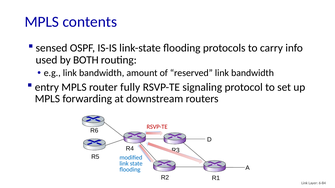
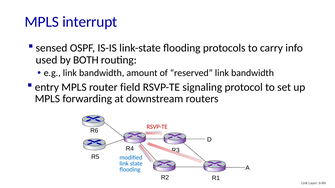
contents: contents -> interrupt (90, 22)
fully: fully -> field (130, 87)
